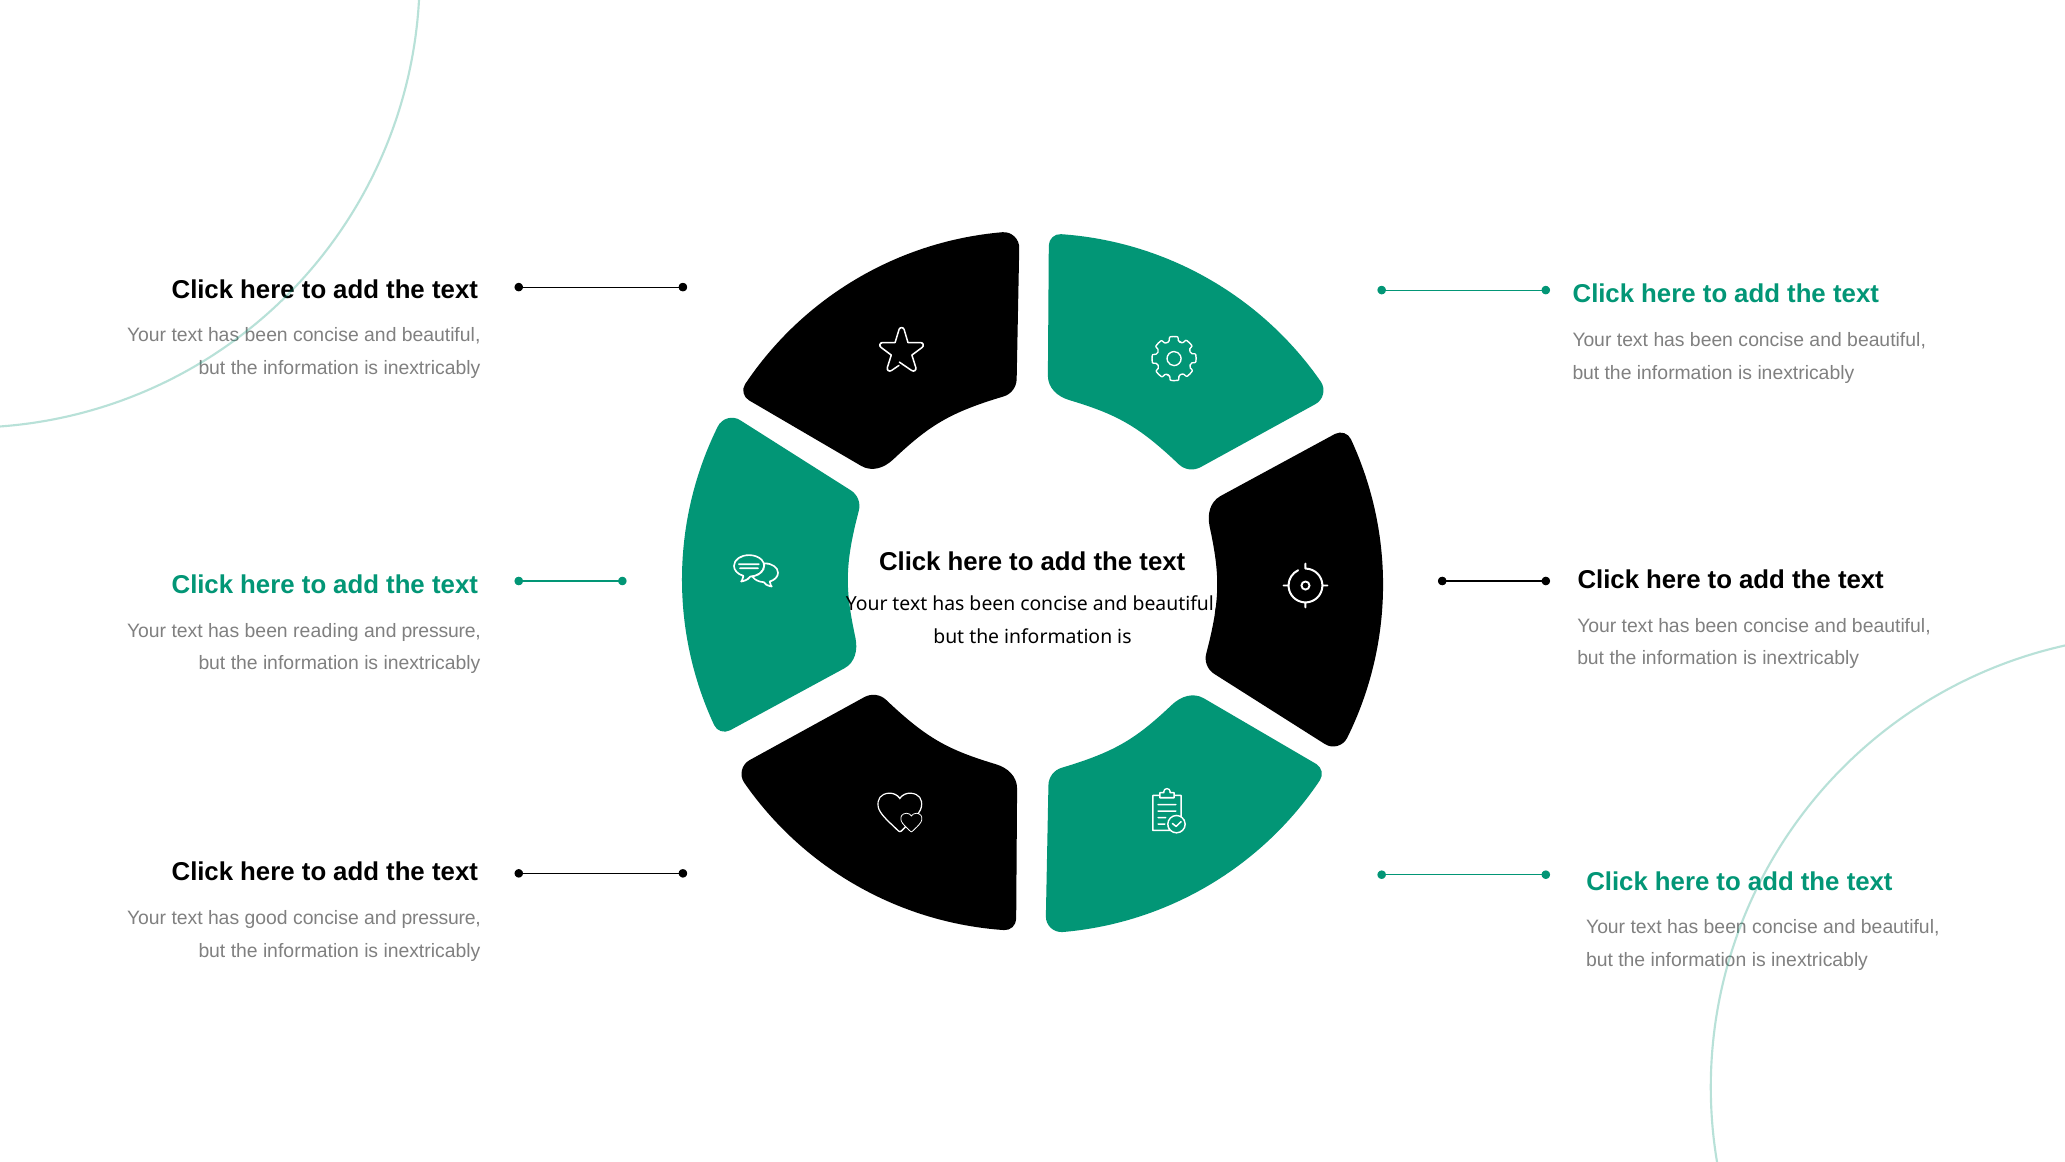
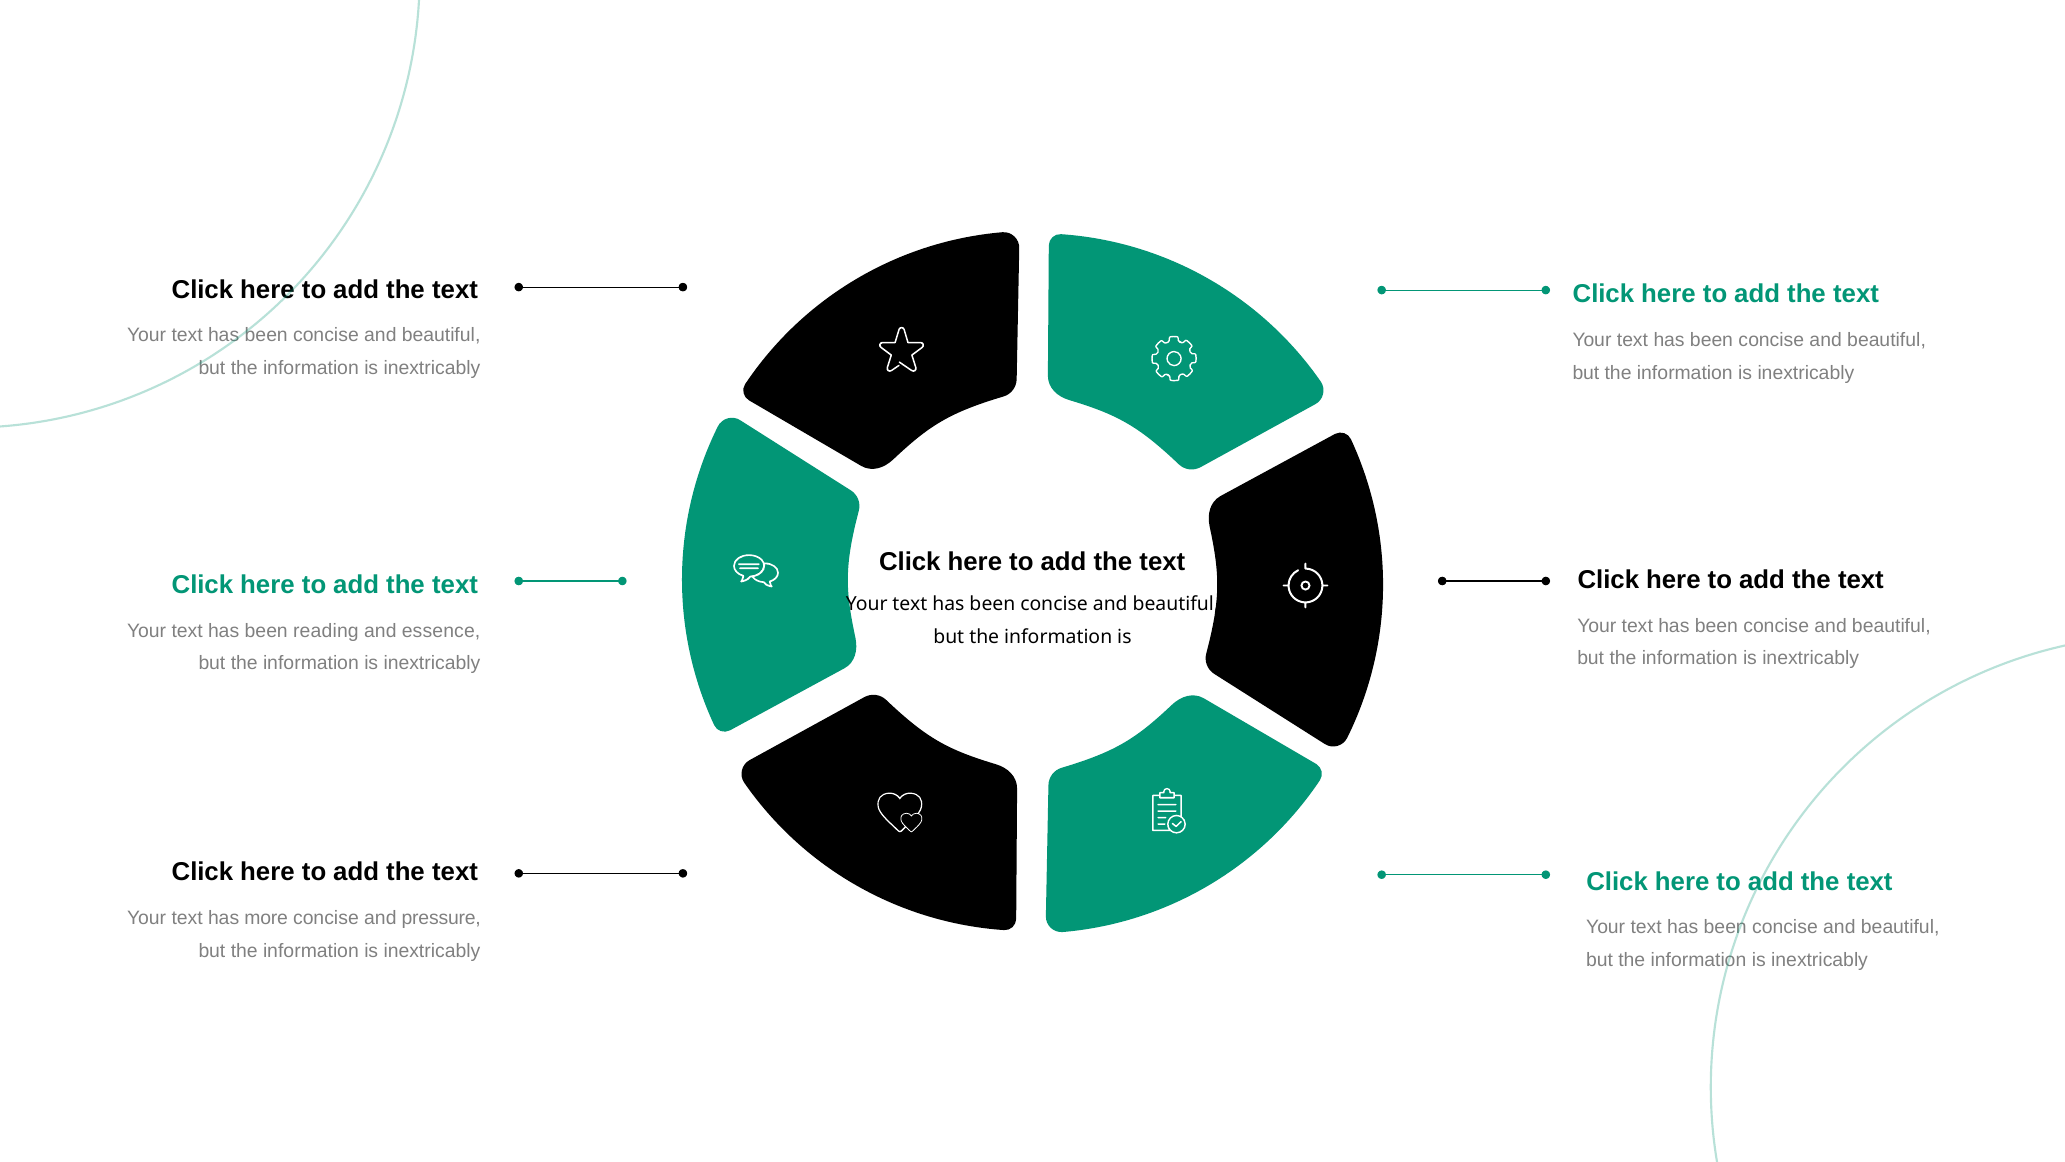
pressure: pressure -> essence (441, 631)
good: good -> more (266, 918)
